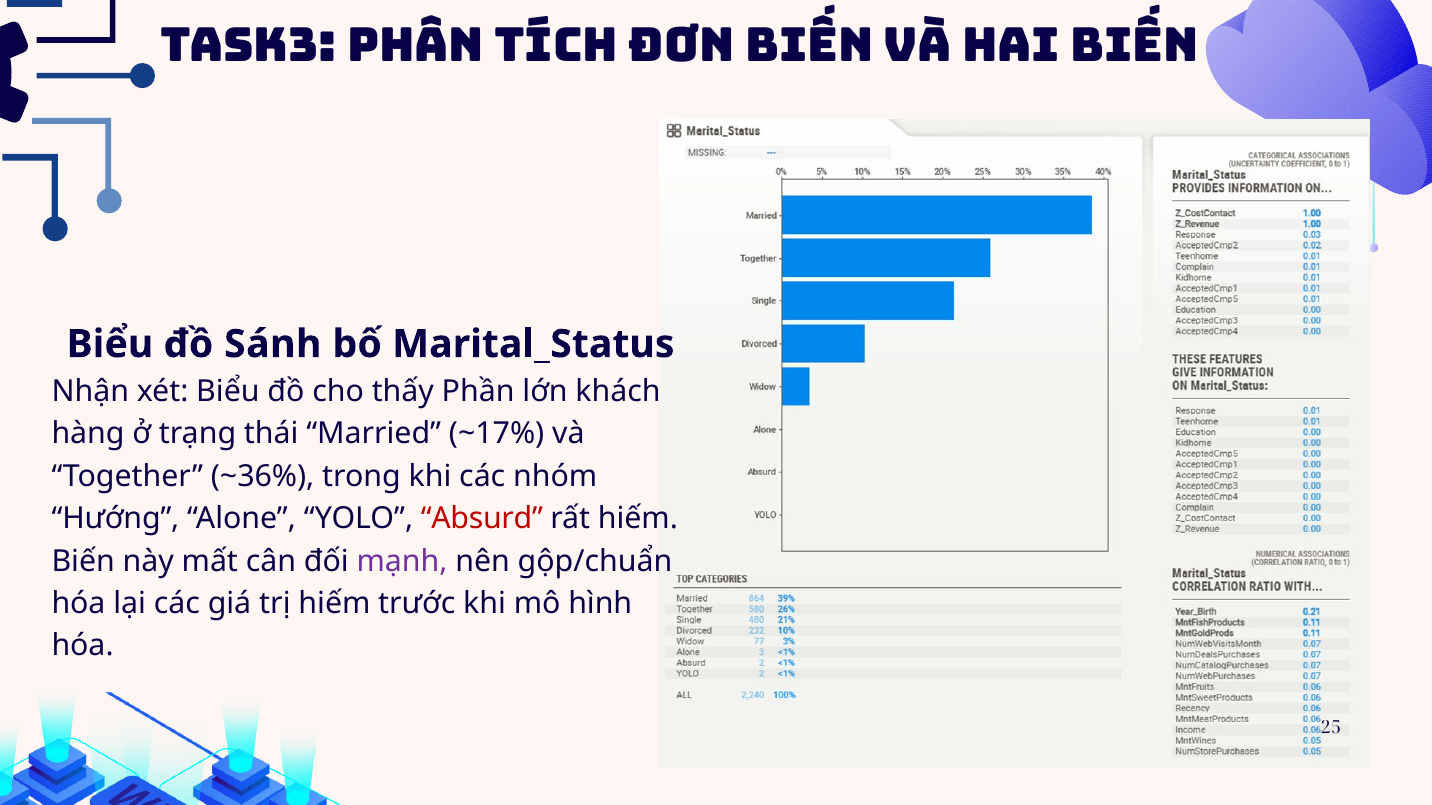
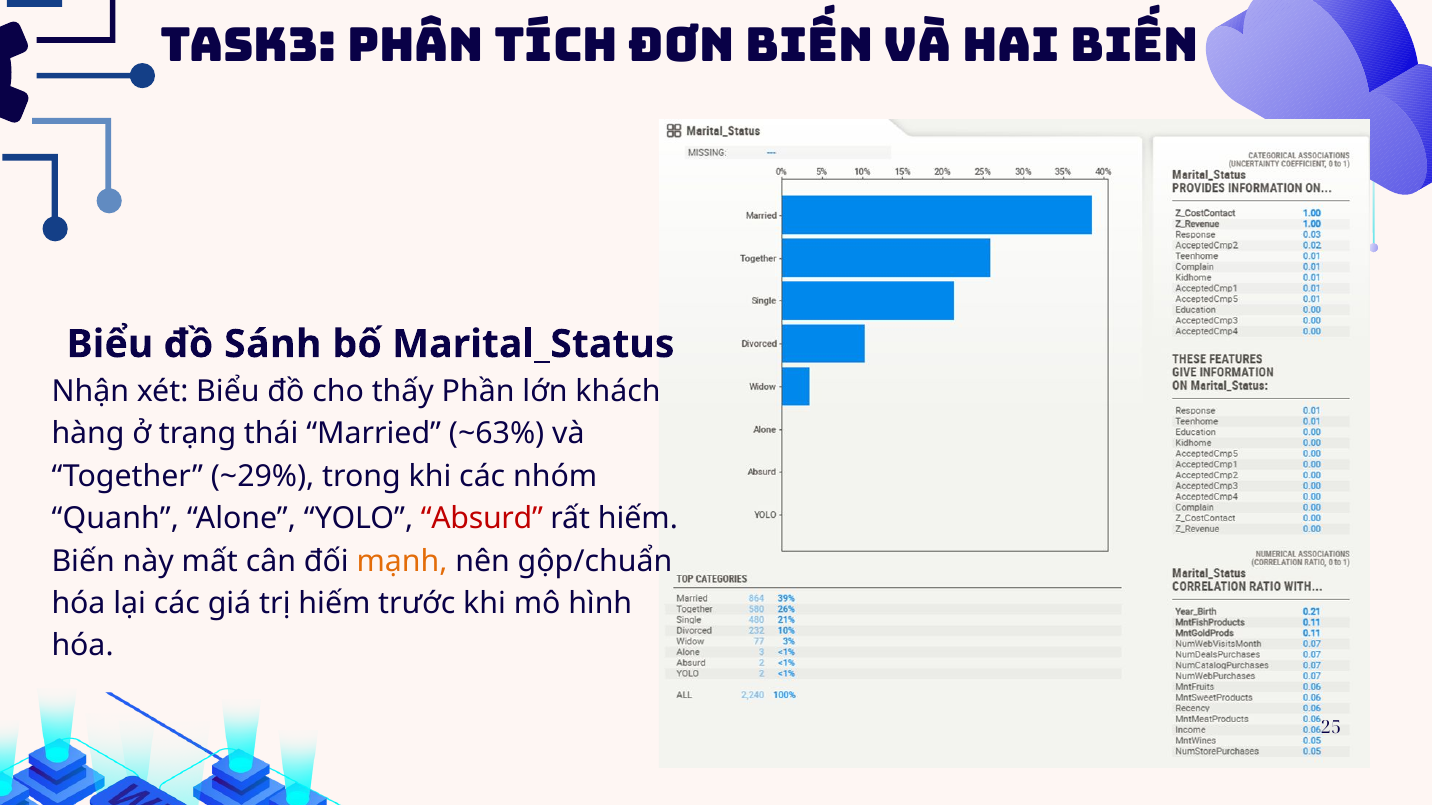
~17%: ~17% -> ~63% (497, 434)
~36%: ~36% -> ~29% (263, 476)
Hướng: Hướng -> Quanh (115, 519)
mạnh colour: purple -> orange (402, 561)
